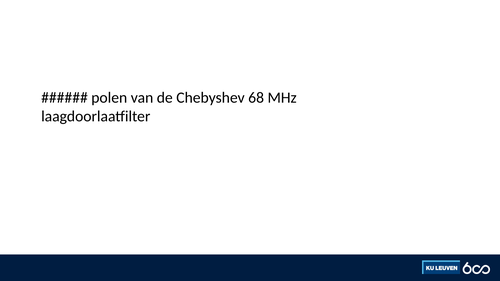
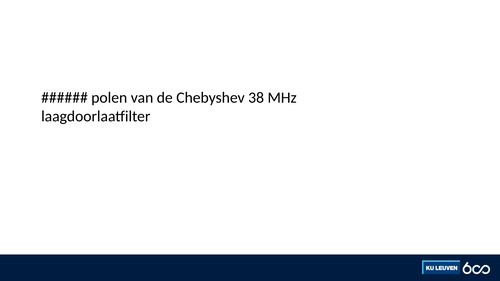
68: 68 -> 38 (256, 98)
